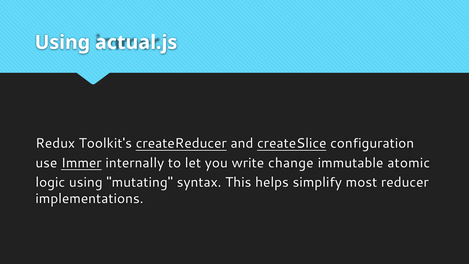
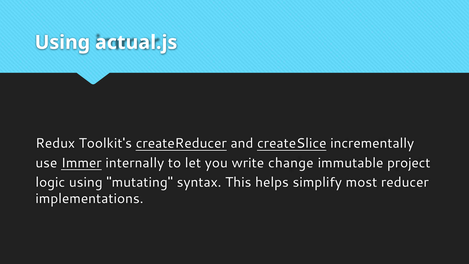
configuration: configuration -> incrementally (372, 143)
atomic: atomic -> project (409, 163)
